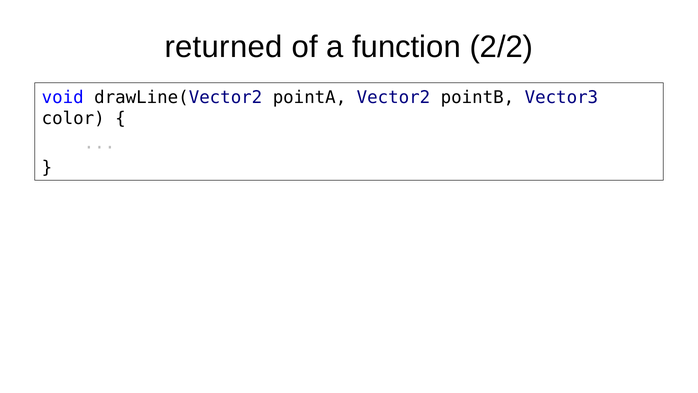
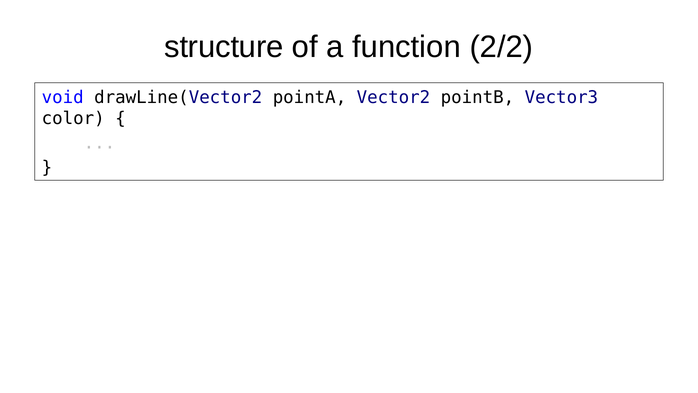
returned: returned -> structure (224, 47)
